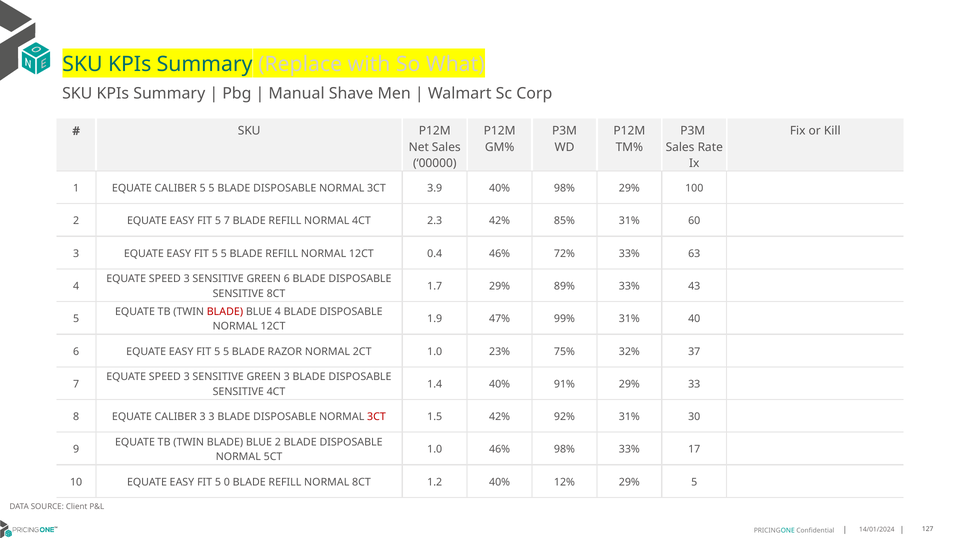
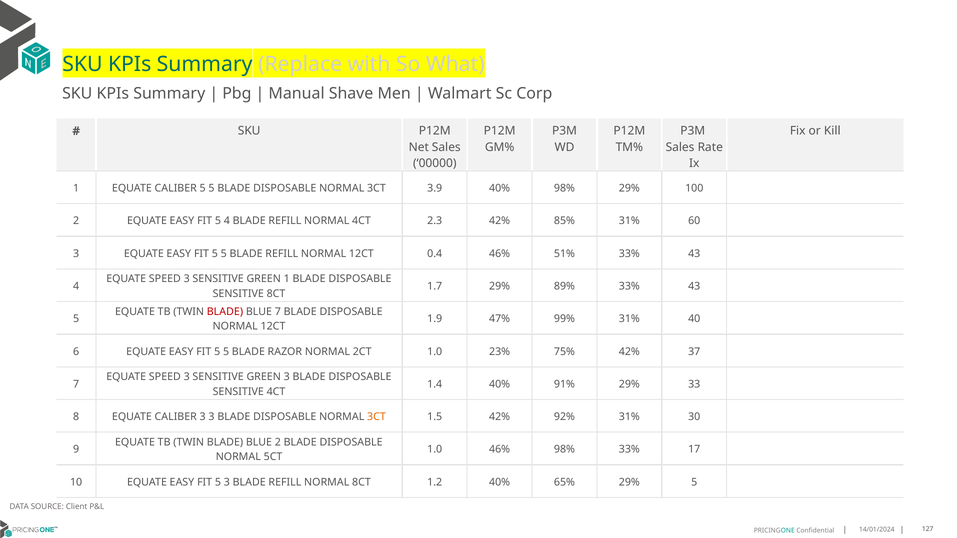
5 7: 7 -> 4 (227, 221)
72%: 72% -> 51% (564, 254)
63: 63 -> 43 (694, 254)
GREEN 6: 6 -> 1 (287, 279)
BLUE 4: 4 -> 7 (278, 312)
75% 32%: 32% -> 42% (629, 352)
3CT colour: red -> orange (376, 417)
5 0: 0 -> 3 (227, 482)
12%: 12% -> 65% (564, 482)
